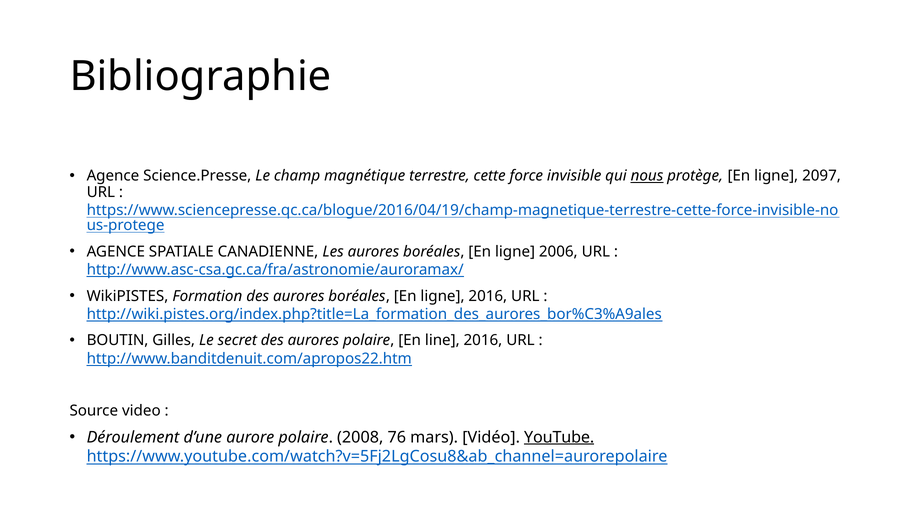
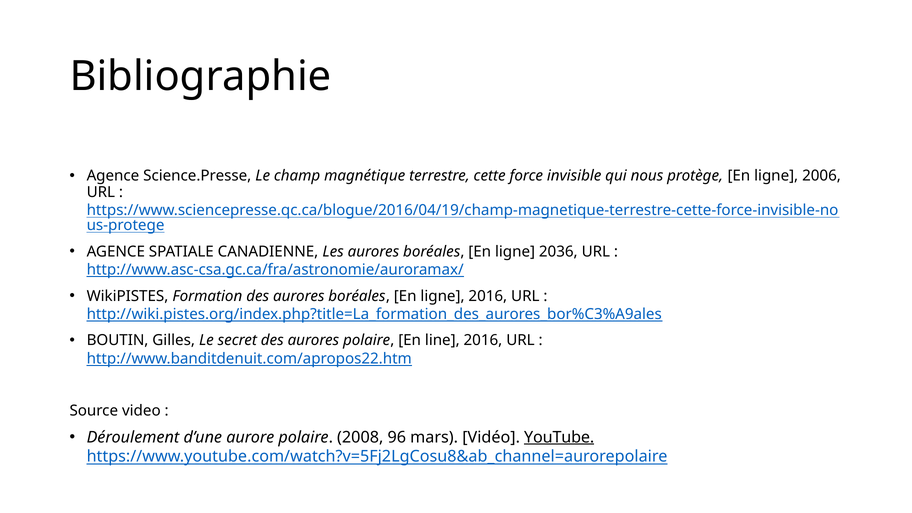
nous underline: present -> none (647, 176)
2097: 2097 -> 2006 (822, 176)
2006: 2006 -> 2036 (558, 252)
76: 76 -> 96 (397, 437)
